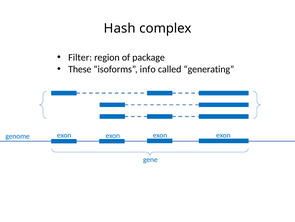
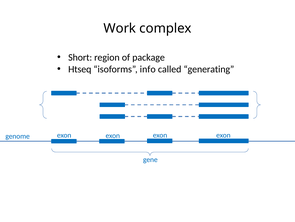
Hash: Hash -> Work (120, 28)
Filter: Filter -> Short (80, 57)
These: These -> Htseq (80, 69)
